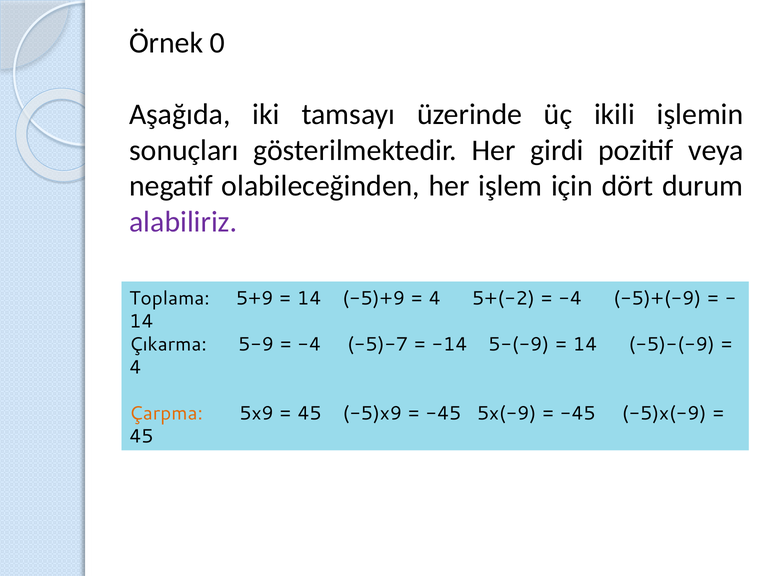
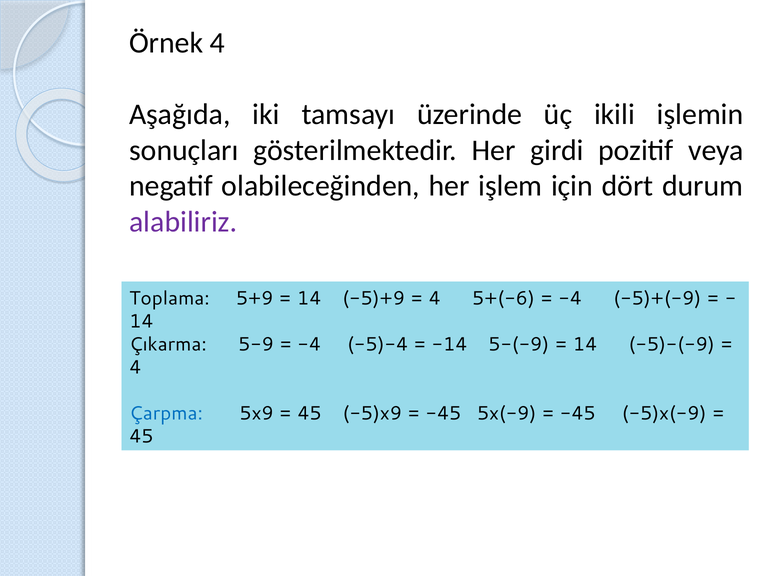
Örnek 0: 0 -> 4 (218, 43)
5+(-2: 5+(-2 -> 5+(-6 (503, 298)
-5)-7: -5)-7 -> -5)-4 (378, 344)
Çarpma colour: orange -> blue (166, 413)
